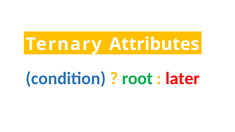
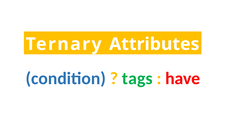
root: root -> tags (137, 78)
later: later -> have (183, 78)
